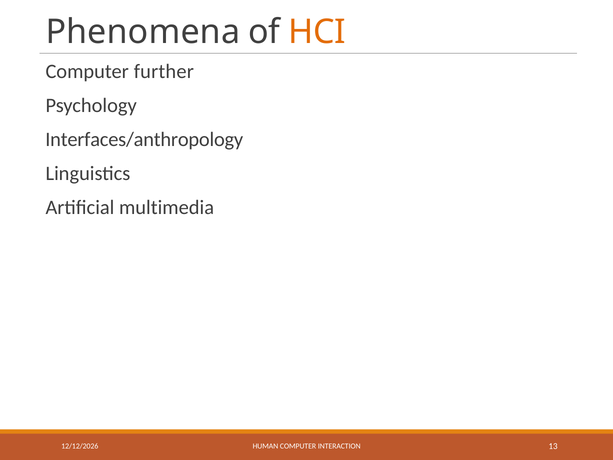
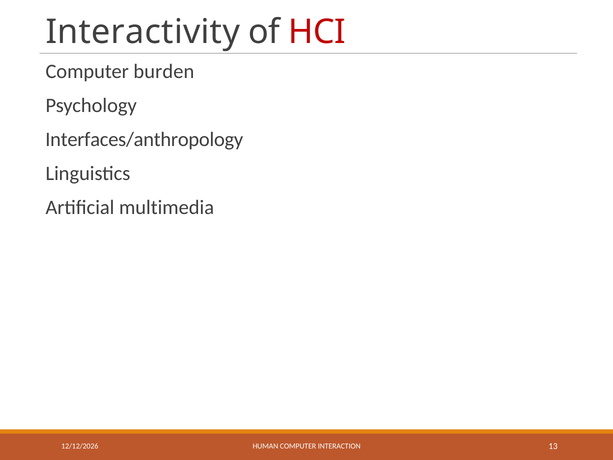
Phenomena: Phenomena -> Interactivity (143, 32)
HCI colour: orange -> red (317, 32)
further: further -> burden (164, 71)
